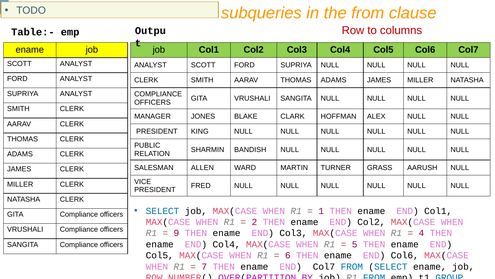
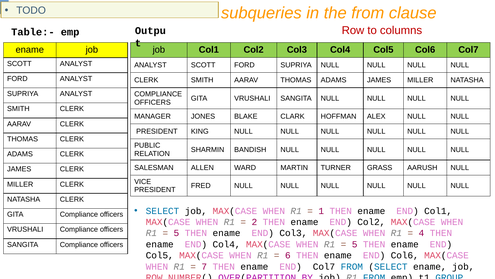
9: 9 -> 5 (176, 233)
